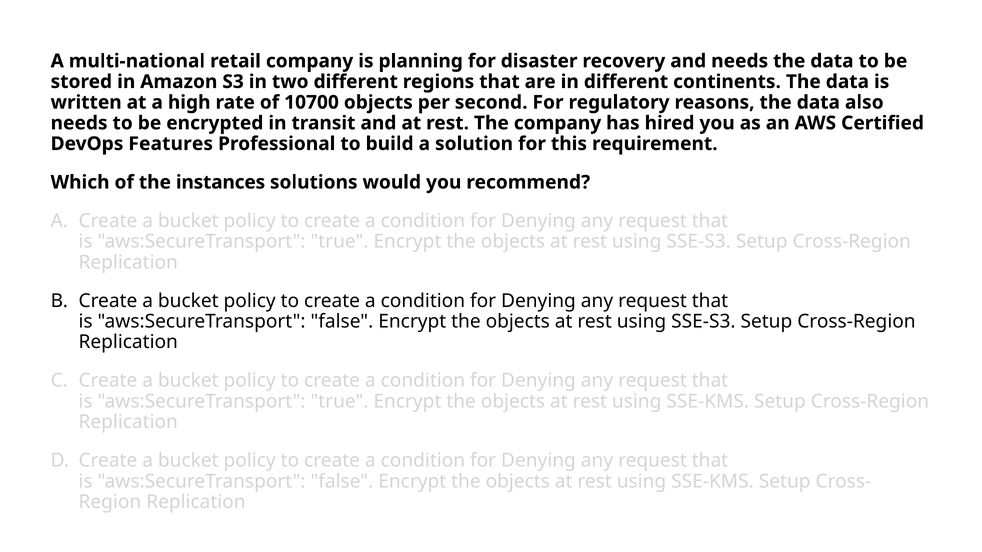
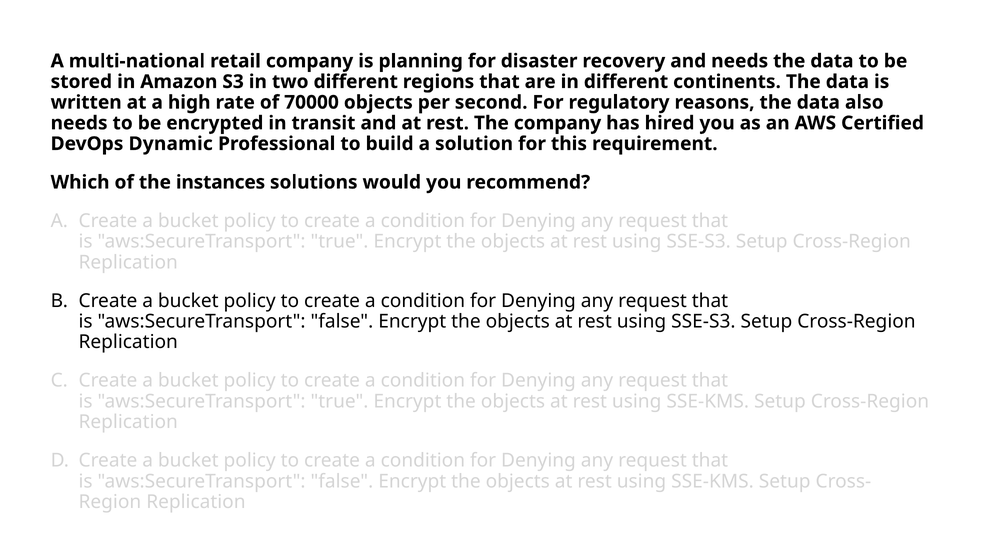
10700: 10700 -> 70000 (312, 102)
Features: Features -> Dynamic (171, 144)
